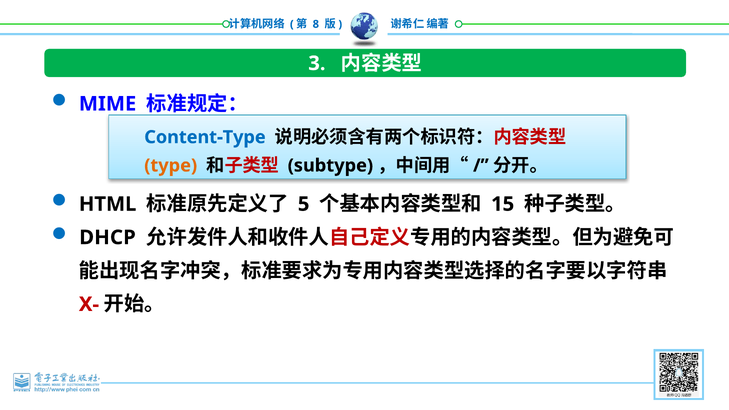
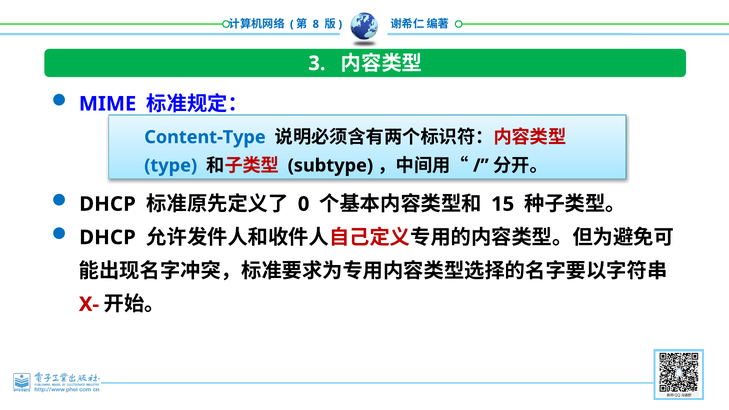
type colour: orange -> blue (171, 166)
HTML: HTML -> DHCP (107, 204)
5: 5 -> 0 (304, 204)
